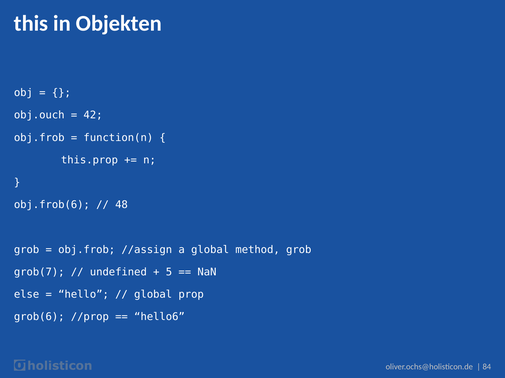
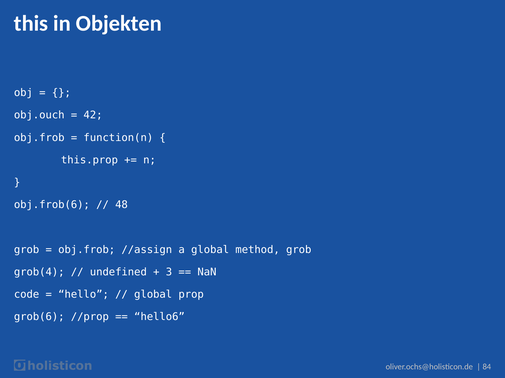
grob(7: grob(7 -> grob(4 (39, 273)
5: 5 -> 3 (169, 273)
else: else -> code (27, 295)
